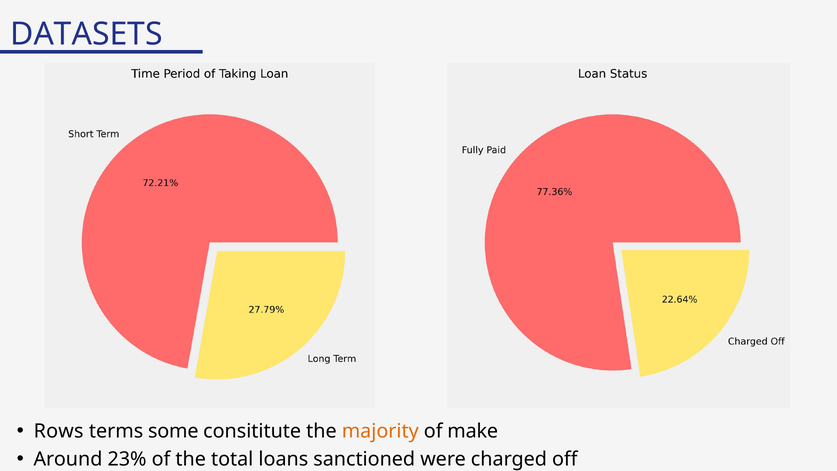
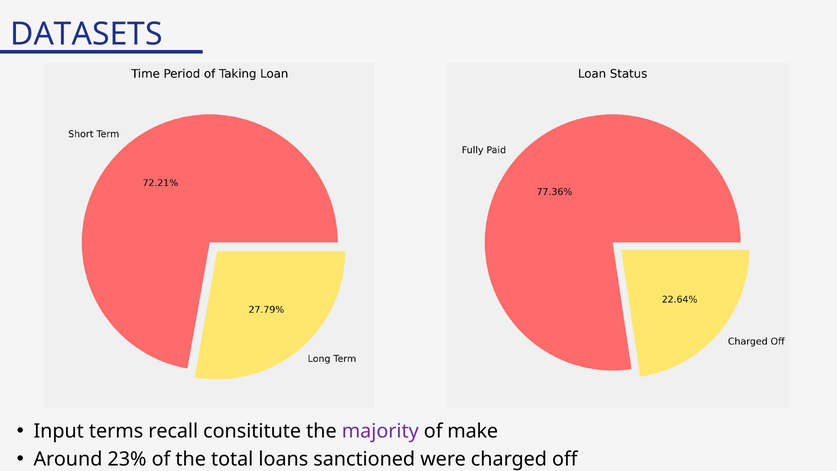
Rows: Rows -> Input (59, 431)
some: some -> recall (173, 431)
majority colour: orange -> purple (380, 431)
